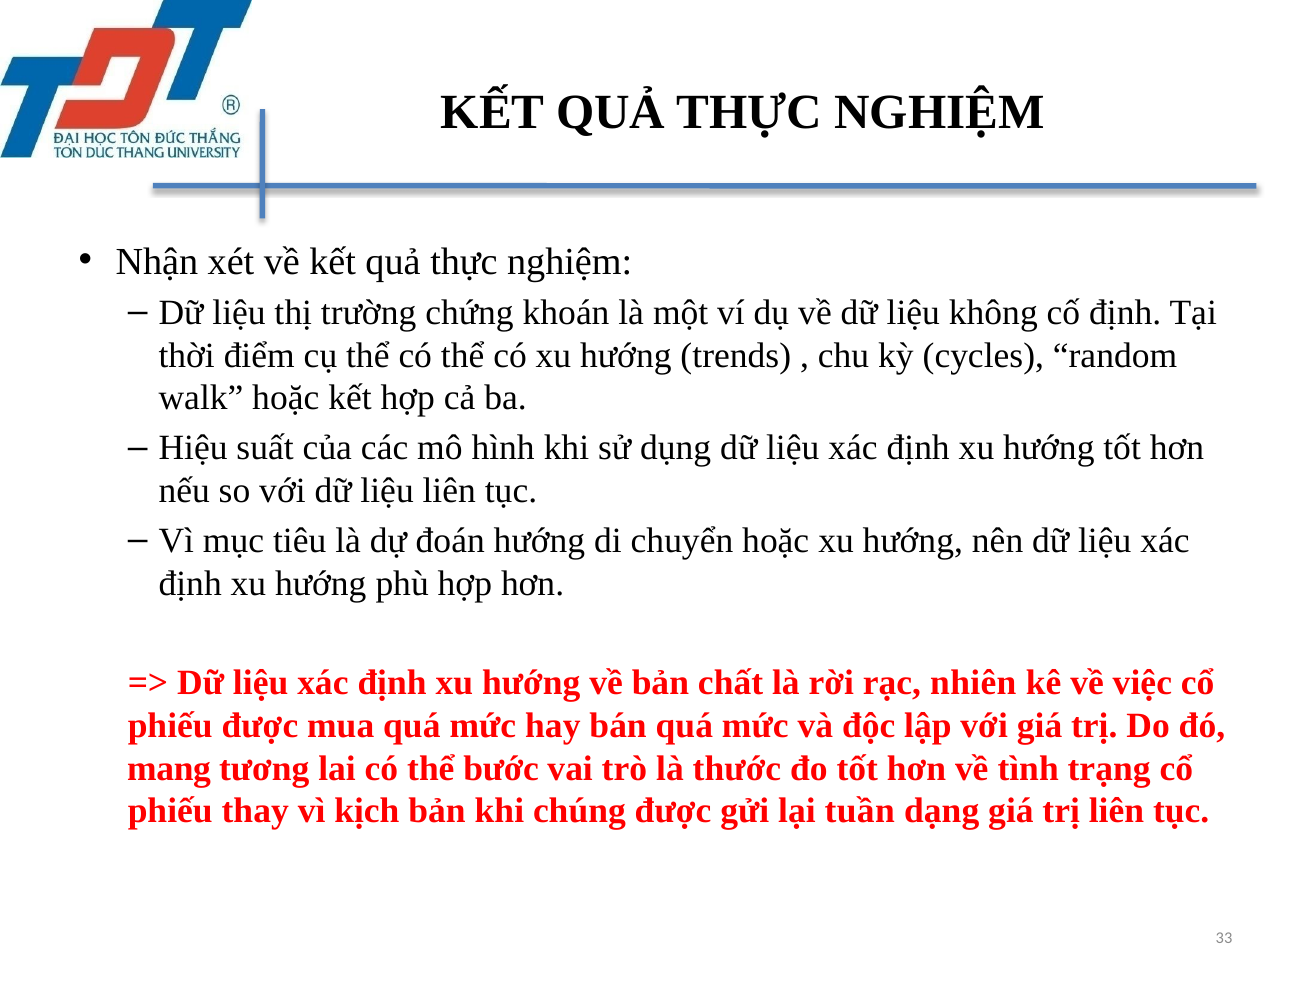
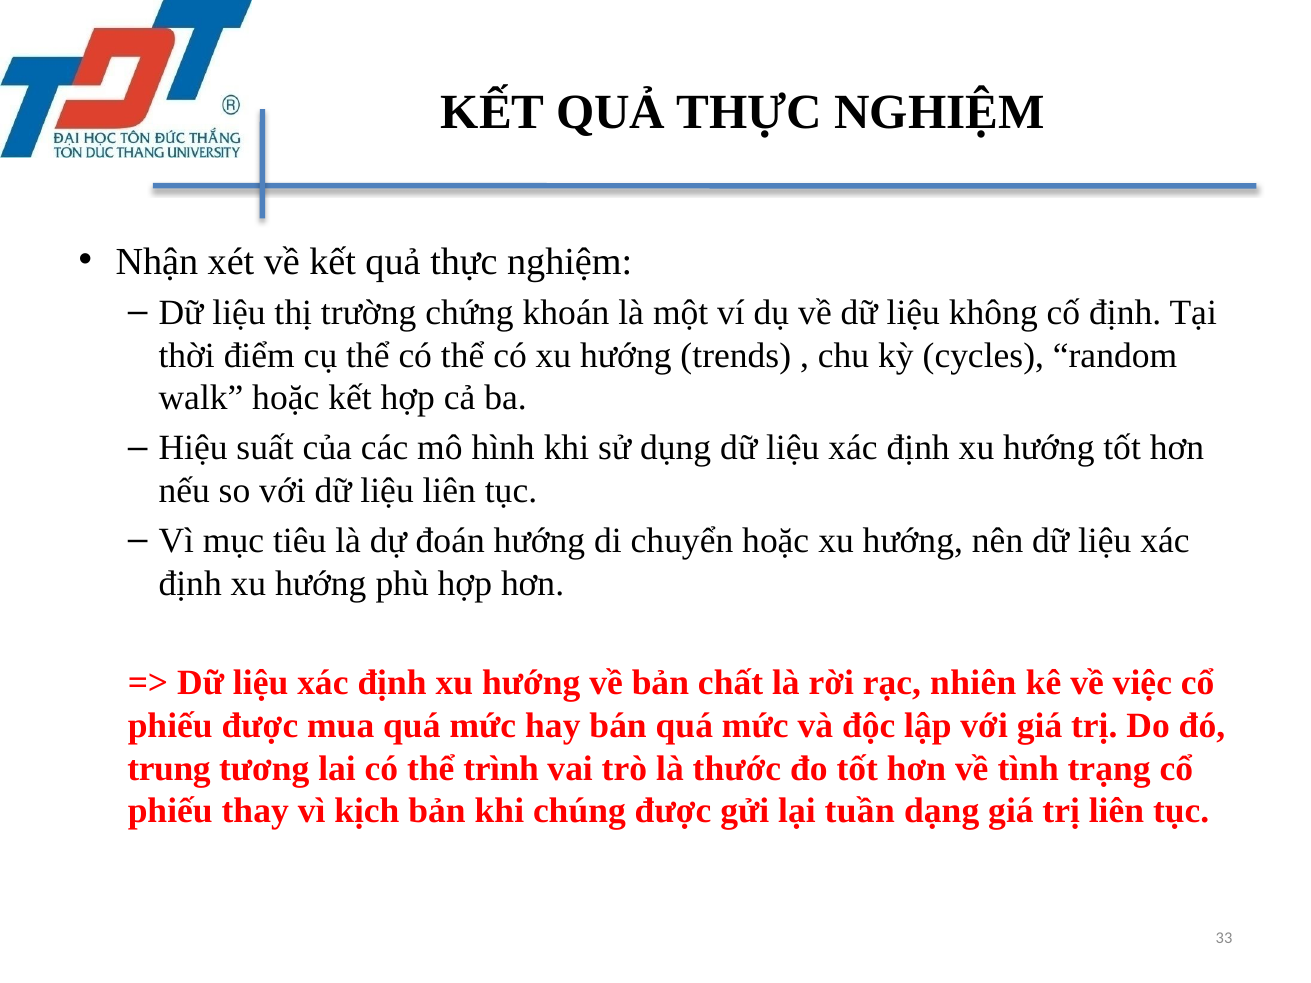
mang: mang -> trung (169, 769)
bước: bước -> trình (501, 769)
